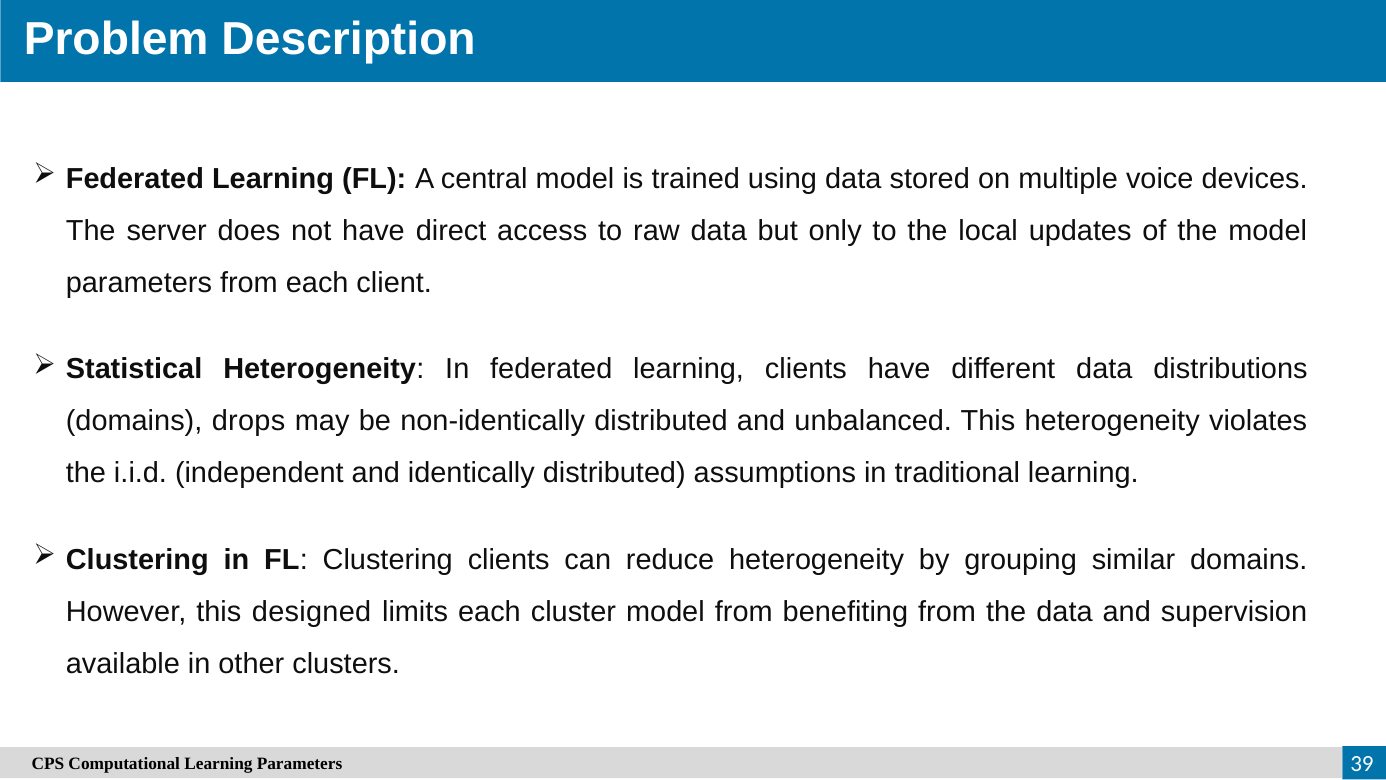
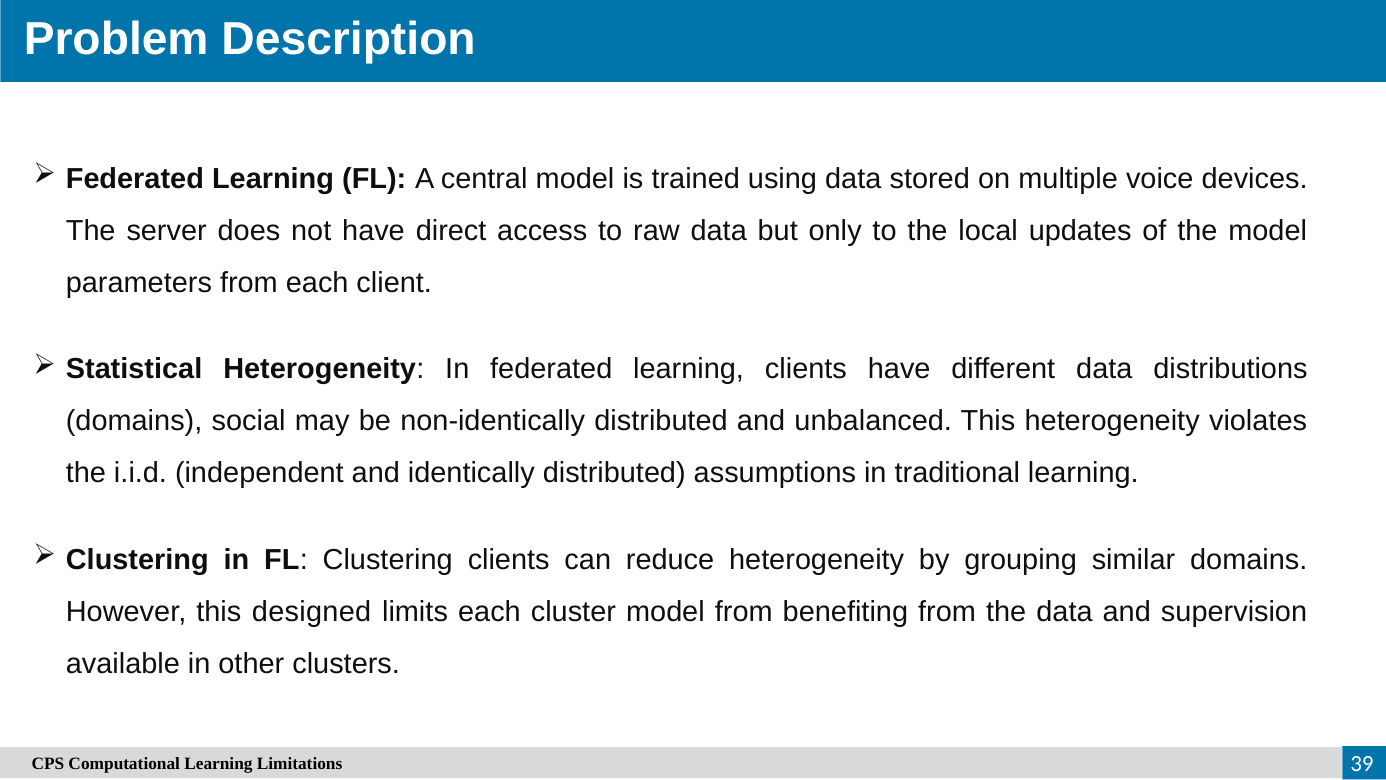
drops: drops -> social (249, 421)
Learning Parameters: Parameters -> Limitations (300, 763)
